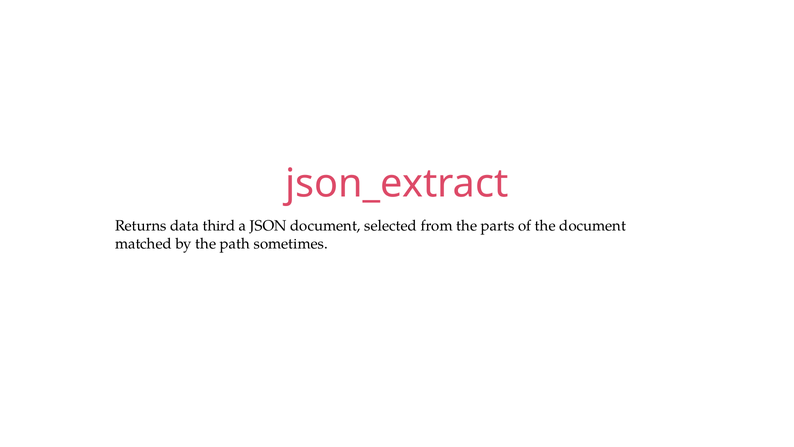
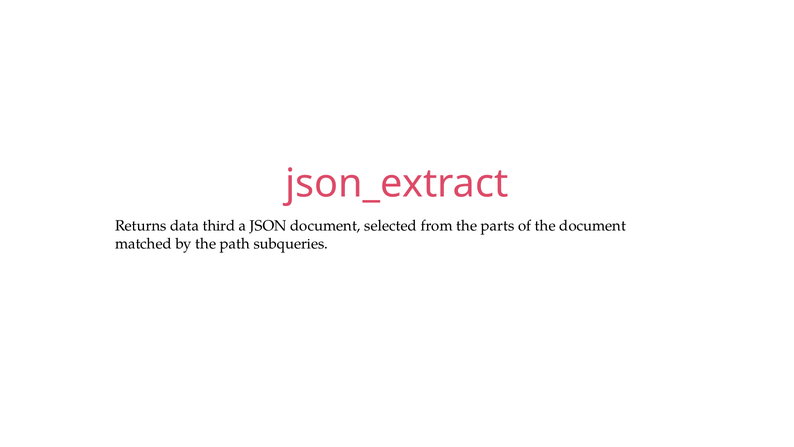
sometimes: sometimes -> subqueries (291, 243)
